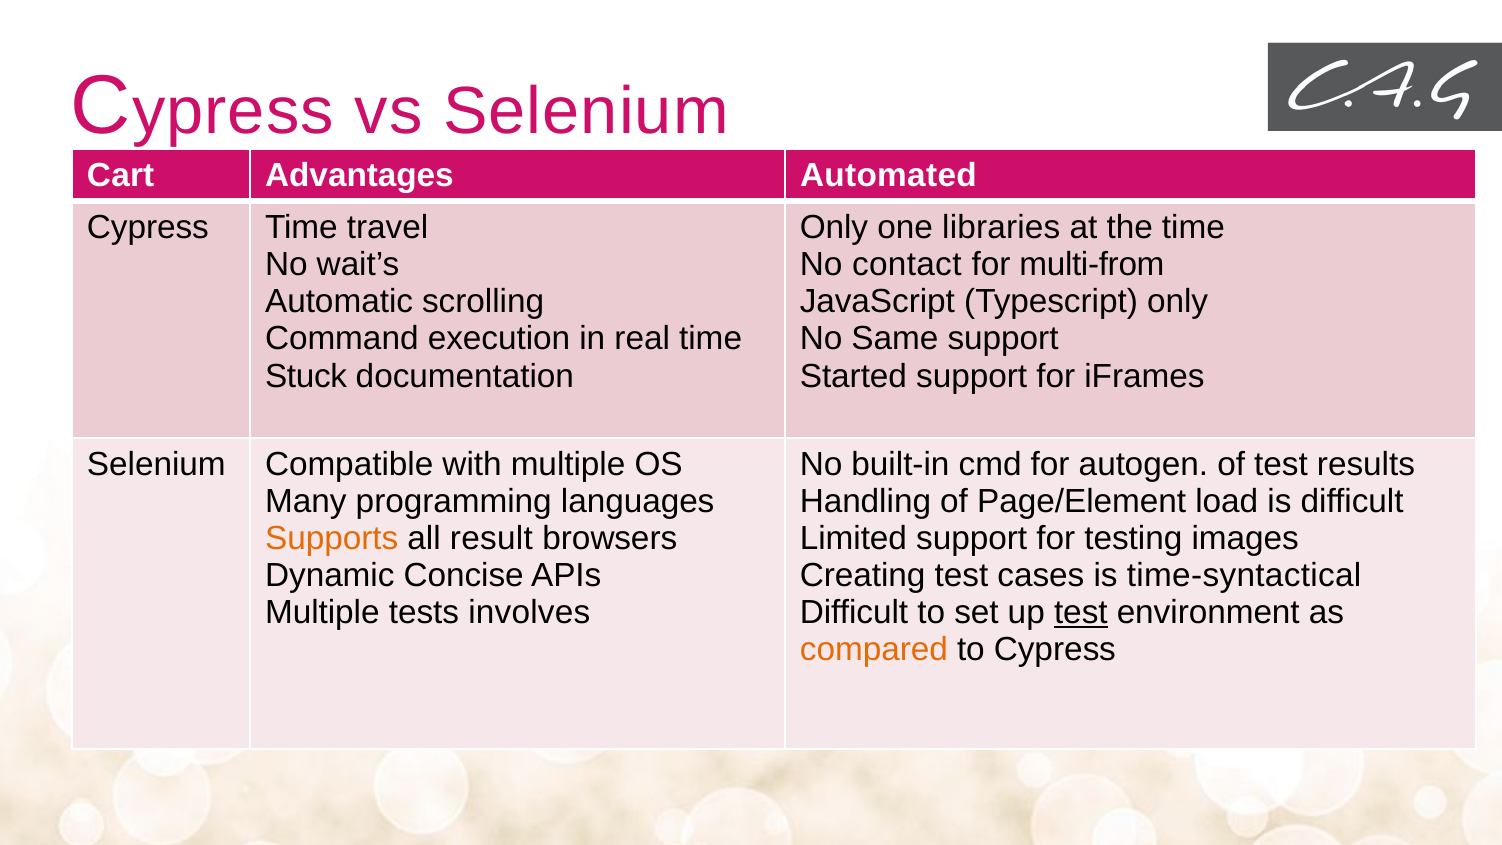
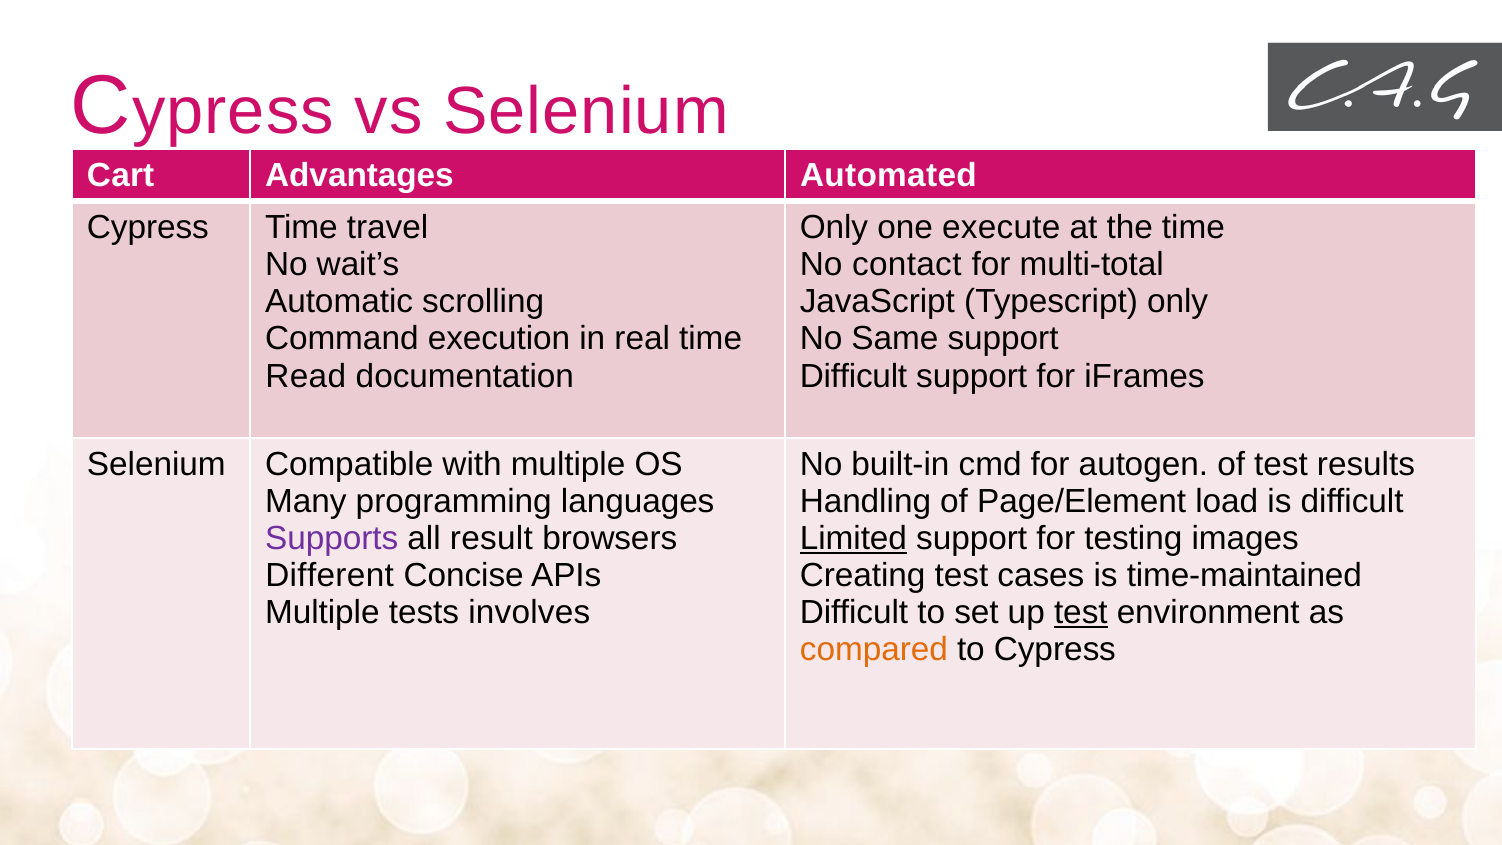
libraries: libraries -> execute (1001, 228)
multi-from: multi-from -> multi-total (1092, 265)
Stuck: Stuck -> Read (306, 376)
Started: Started -> Difficult (854, 376)
Supports colour: orange -> purple (332, 538)
Limited underline: none -> present (853, 538)
Dynamic: Dynamic -> Different (330, 575)
time-syntactical: time-syntactical -> time-maintained (1244, 575)
